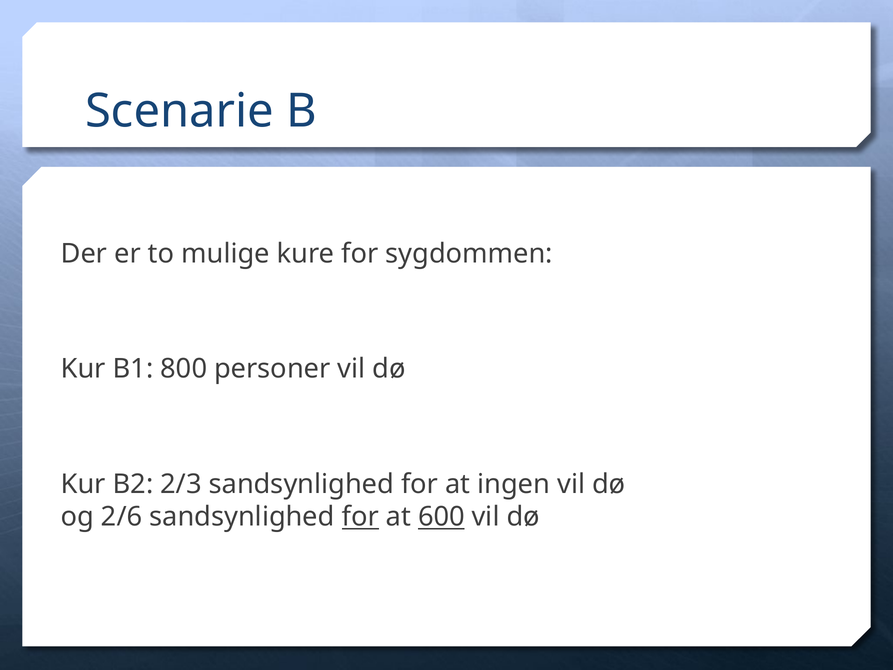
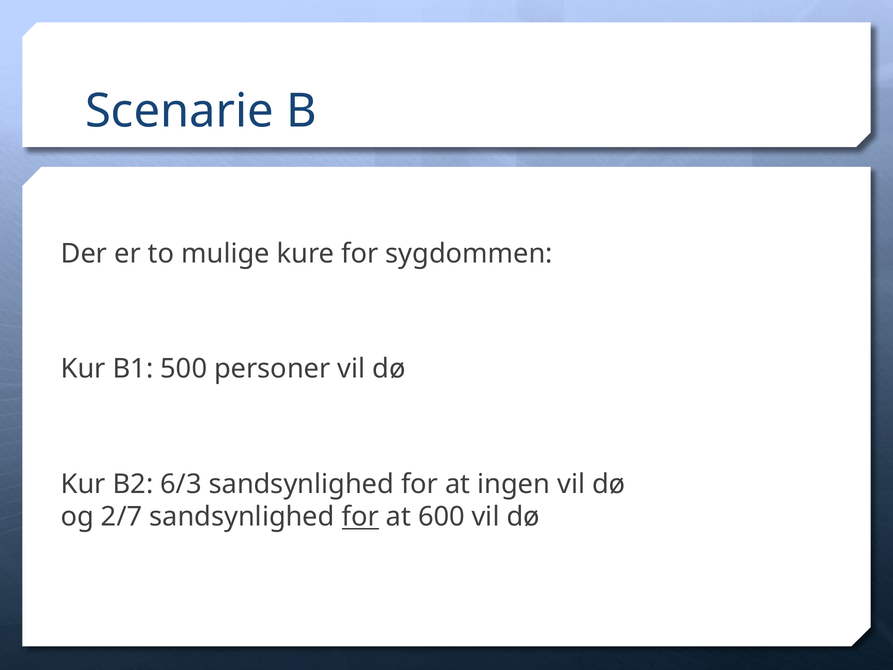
800: 800 -> 500 (184, 369)
2/3: 2/3 -> 6/3 (181, 484)
2/6: 2/6 -> 2/7 (122, 517)
600 underline: present -> none (441, 517)
